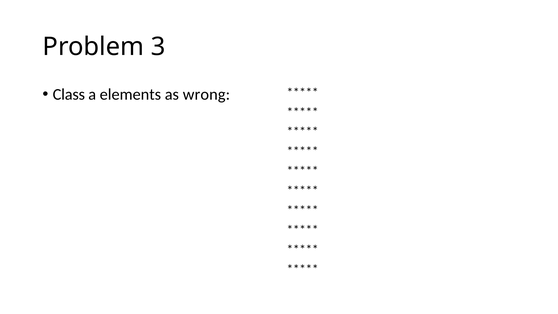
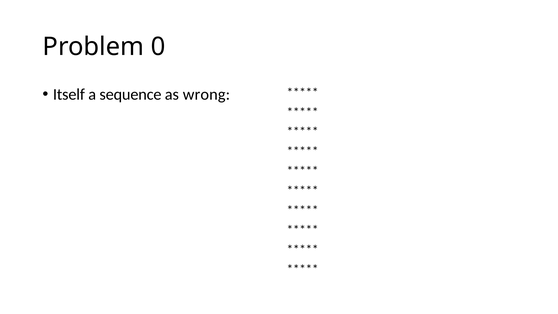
3: 3 -> 0 (158, 47)
Class: Class -> Itself (69, 94)
elements: elements -> sequence (130, 94)
